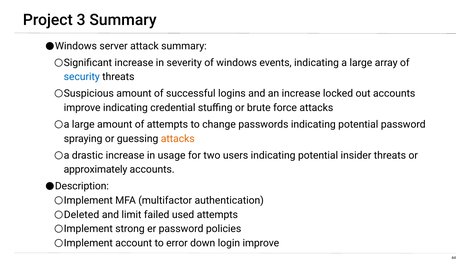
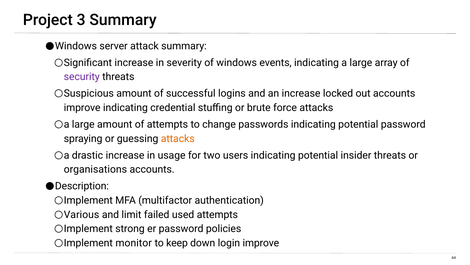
security colour: blue -> purple (82, 77)
approximately: approximately -> organisations (95, 169)
Deleted: Deleted -> Various (82, 214)
account: account -> monitor (134, 243)
error: error -> keep (177, 243)
